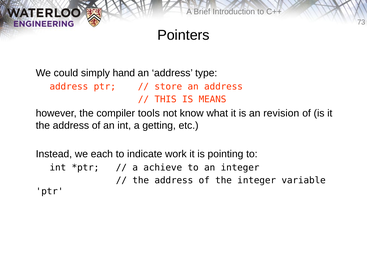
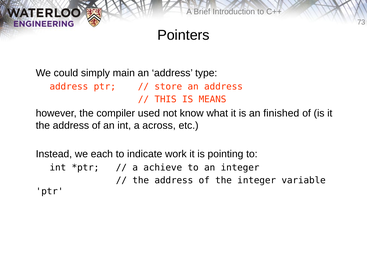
hand: hand -> main (124, 73)
tools: tools -> used (149, 113)
revision: revision -> finished (281, 113)
getting: getting -> across (159, 125)
